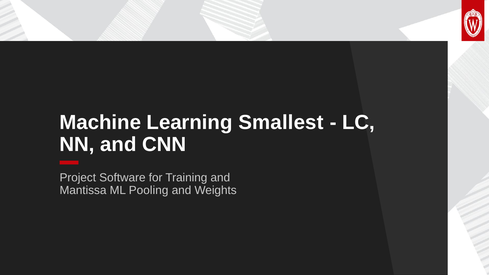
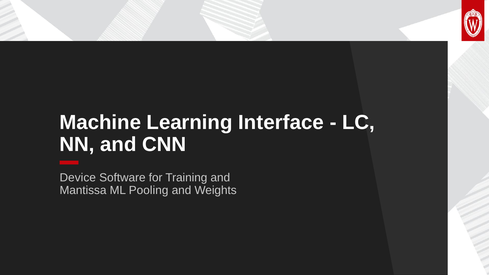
Smallest: Smallest -> Interface (281, 123)
Project: Project -> Device (78, 178)
